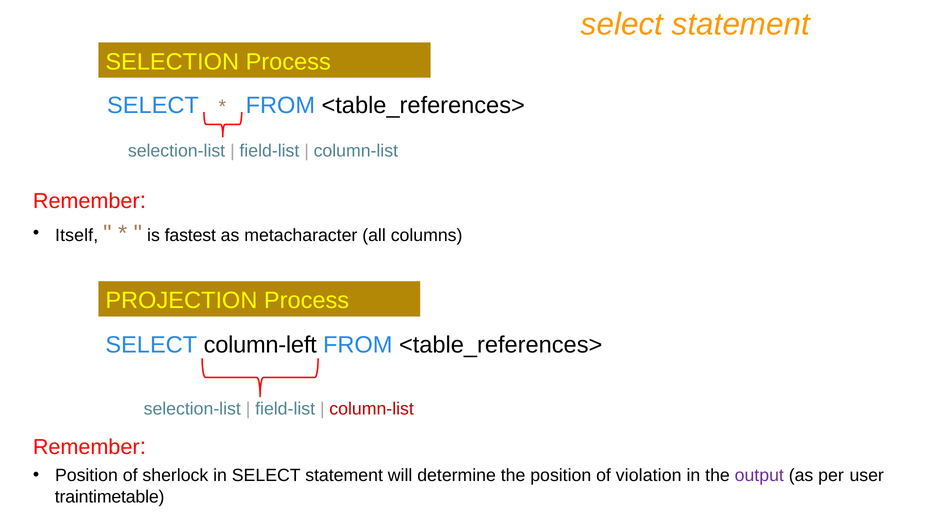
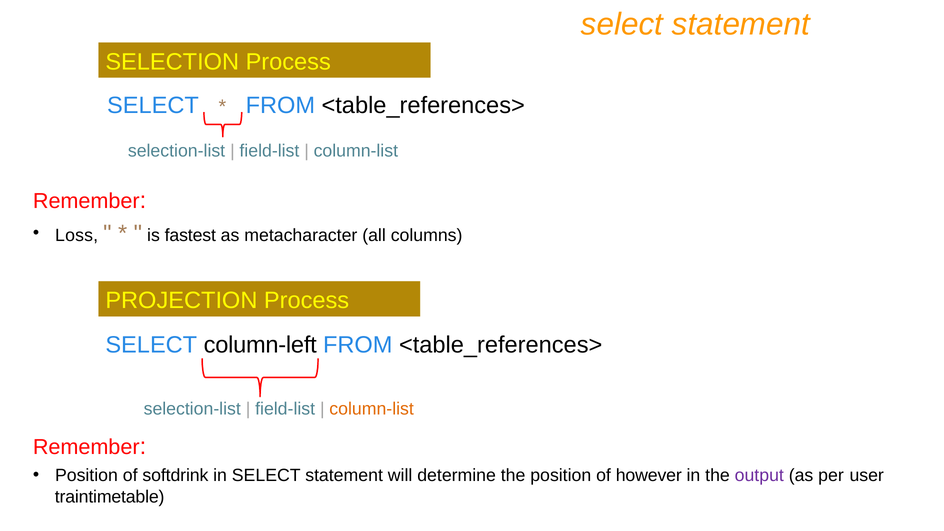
Itself: Itself -> Loss (77, 236)
column-list colour: red -> orange (372, 409)
sherlock: sherlock -> softdrink (175, 476)
violation: violation -> however (649, 476)
